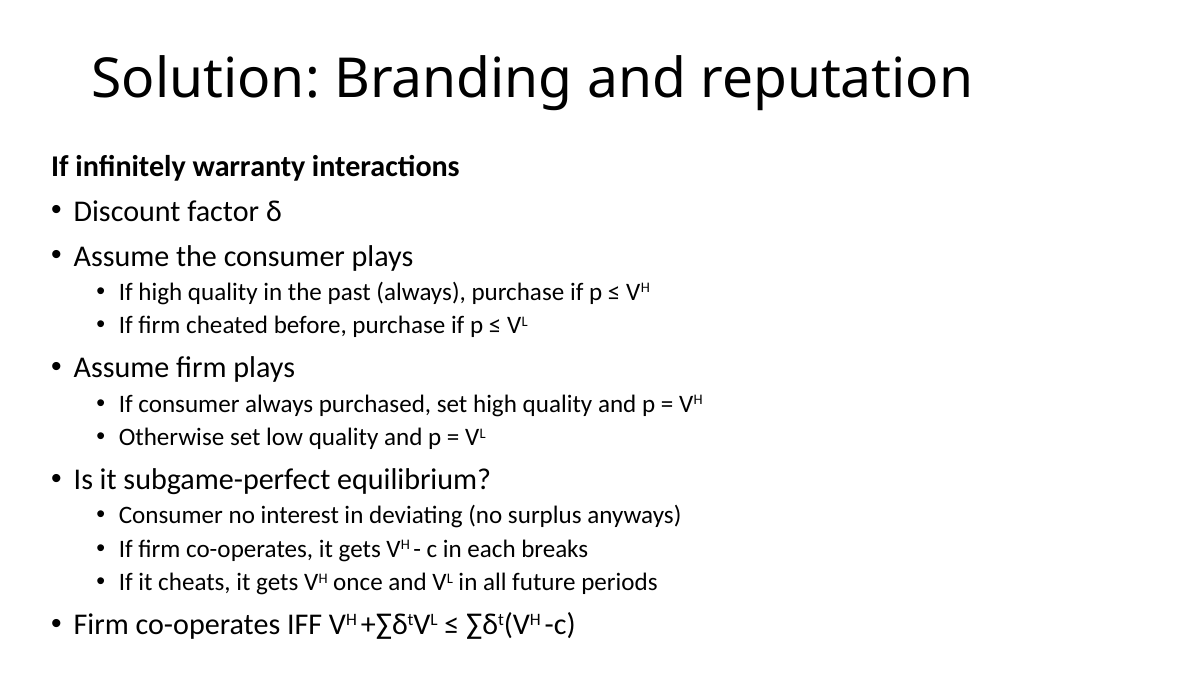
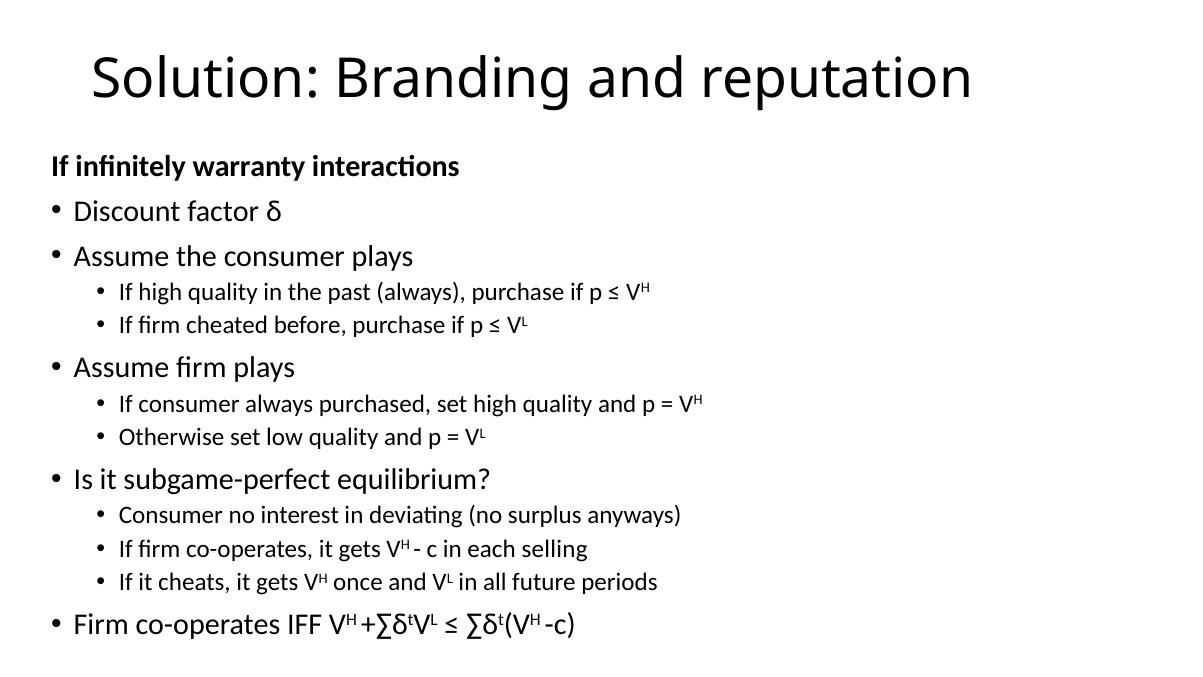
breaks: breaks -> selling (555, 549)
